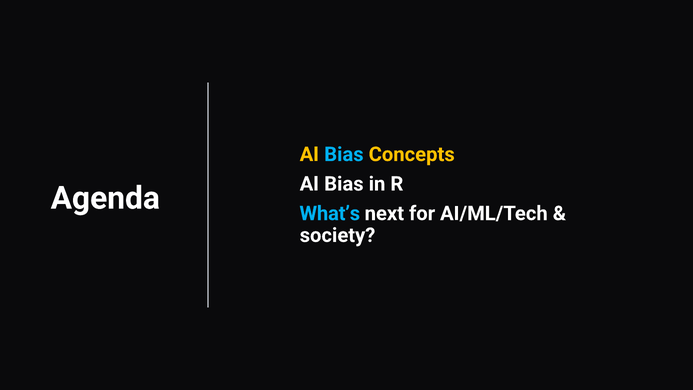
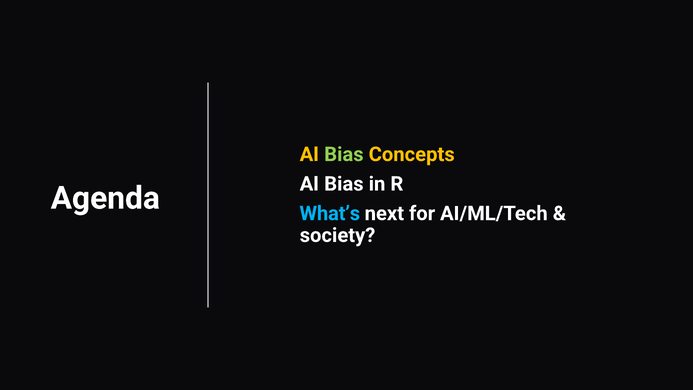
Bias colour: light blue -> light green (344, 154)
